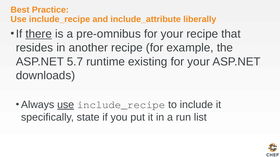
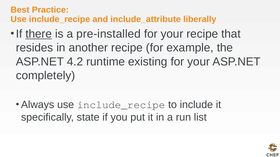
pre-omnibus: pre-omnibus -> pre-installed (109, 34)
5.7: 5.7 -> 4.2 (75, 62)
downloads: downloads -> completely (45, 76)
use underline: present -> none (66, 105)
